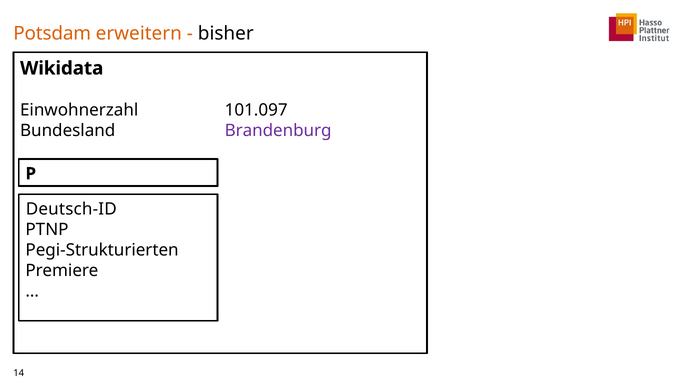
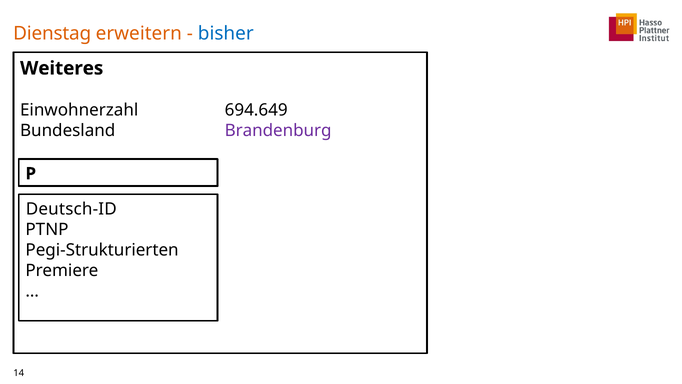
Potsdam: Potsdam -> Dienstag (52, 33)
bisher colour: black -> blue (226, 33)
Wikidata: Wikidata -> Weiteres (62, 68)
101.097: 101.097 -> 694.649 (256, 110)
